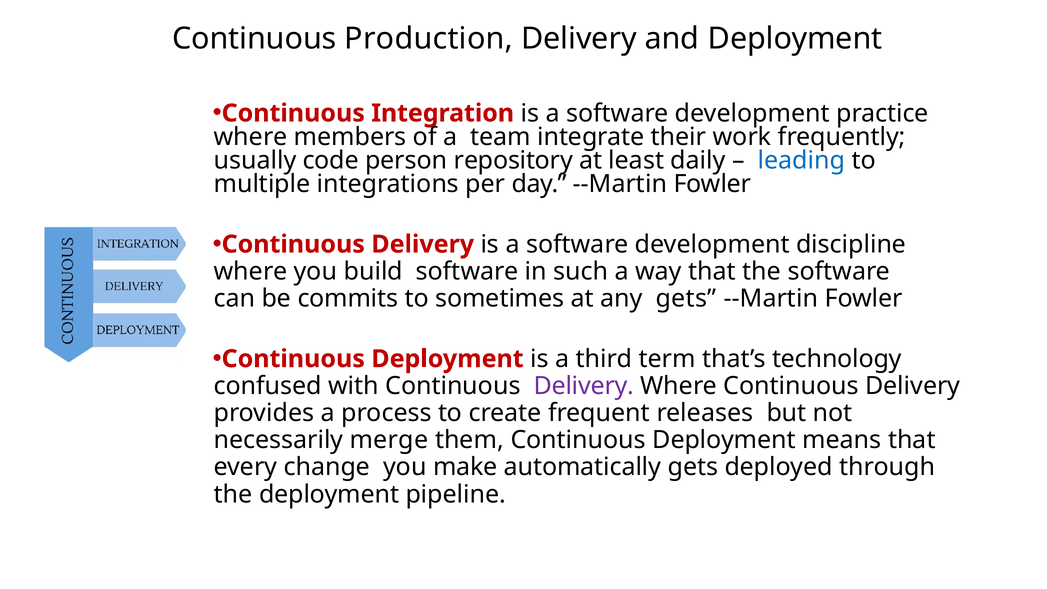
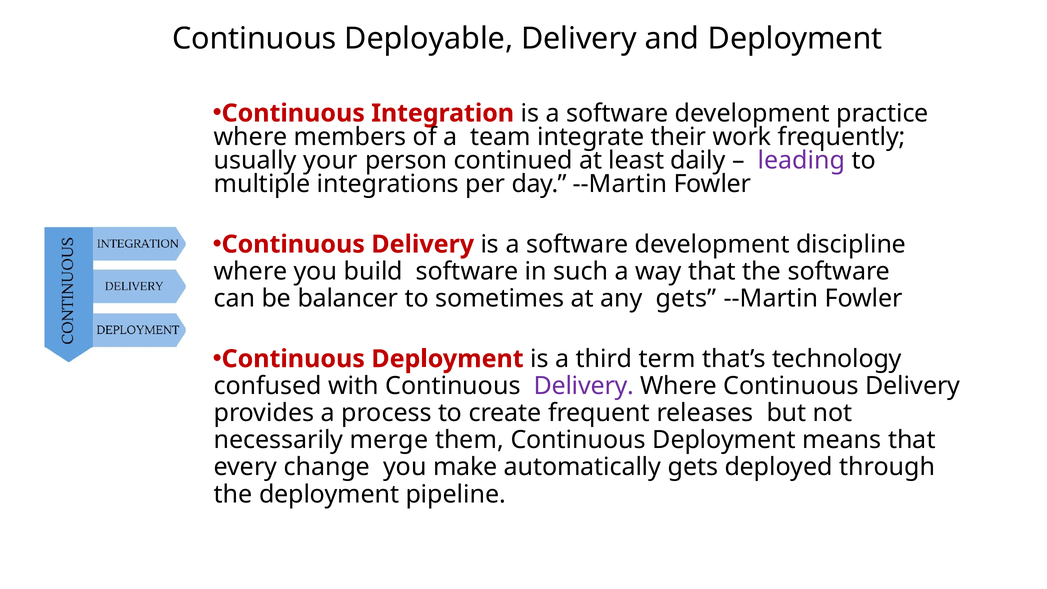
Production: Production -> Deployable (429, 39)
code: code -> your (330, 160)
repository: repository -> continued (513, 160)
leading colour: blue -> purple (801, 160)
commits: commits -> balancer (348, 298)
